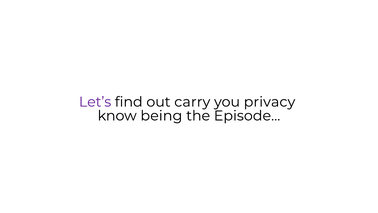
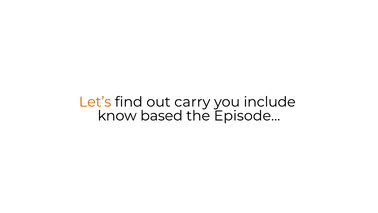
Let’s colour: purple -> orange (95, 102)
privacy: privacy -> include (270, 102)
being: being -> based (162, 116)
